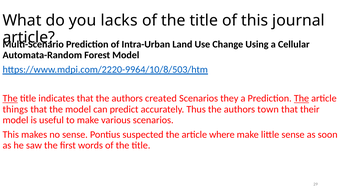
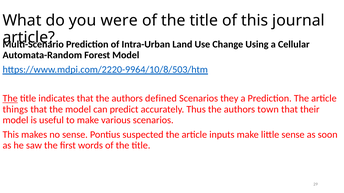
lacks: lacks -> were (119, 20)
created: created -> defined (161, 99)
The underline: present -> none (301, 99)
where: where -> inputs (222, 135)
